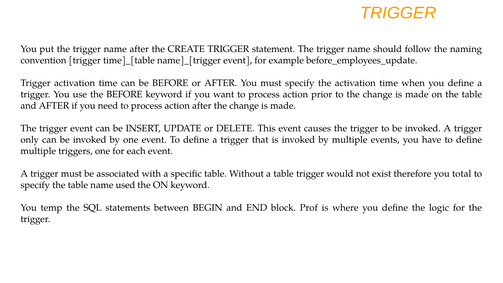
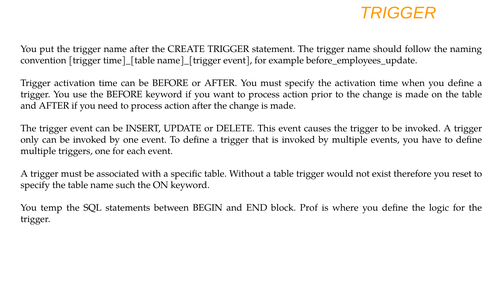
total: total -> reset (462, 174)
used: used -> such (125, 185)
